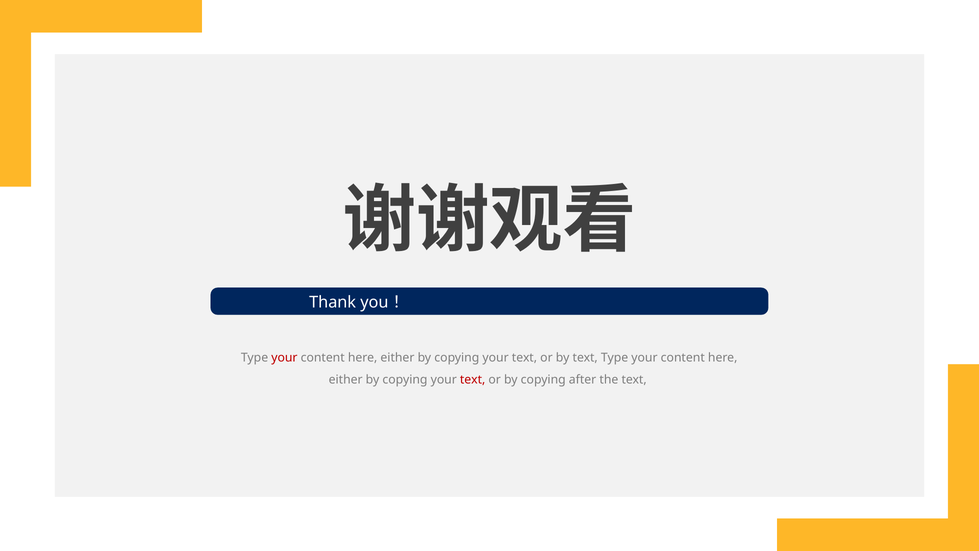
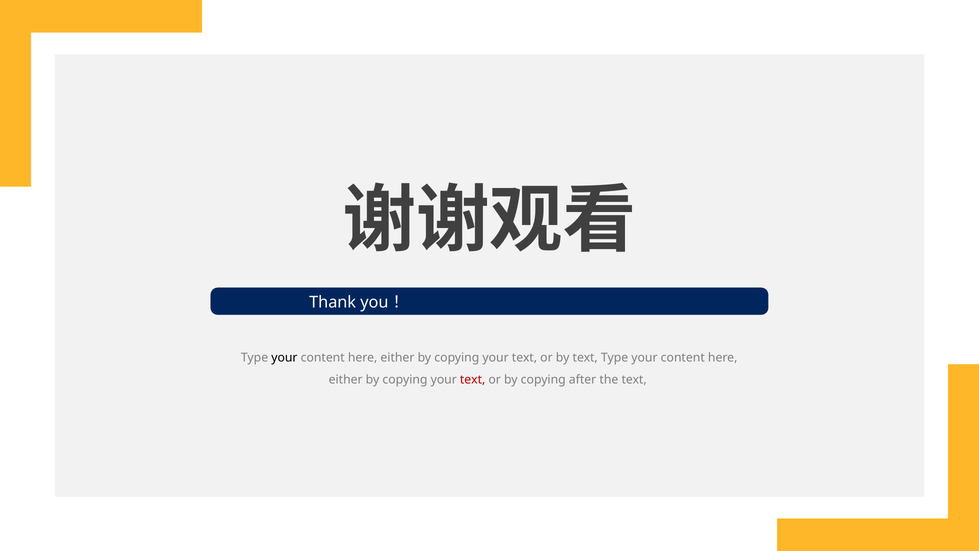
your colour: red -> black (284, 358)
